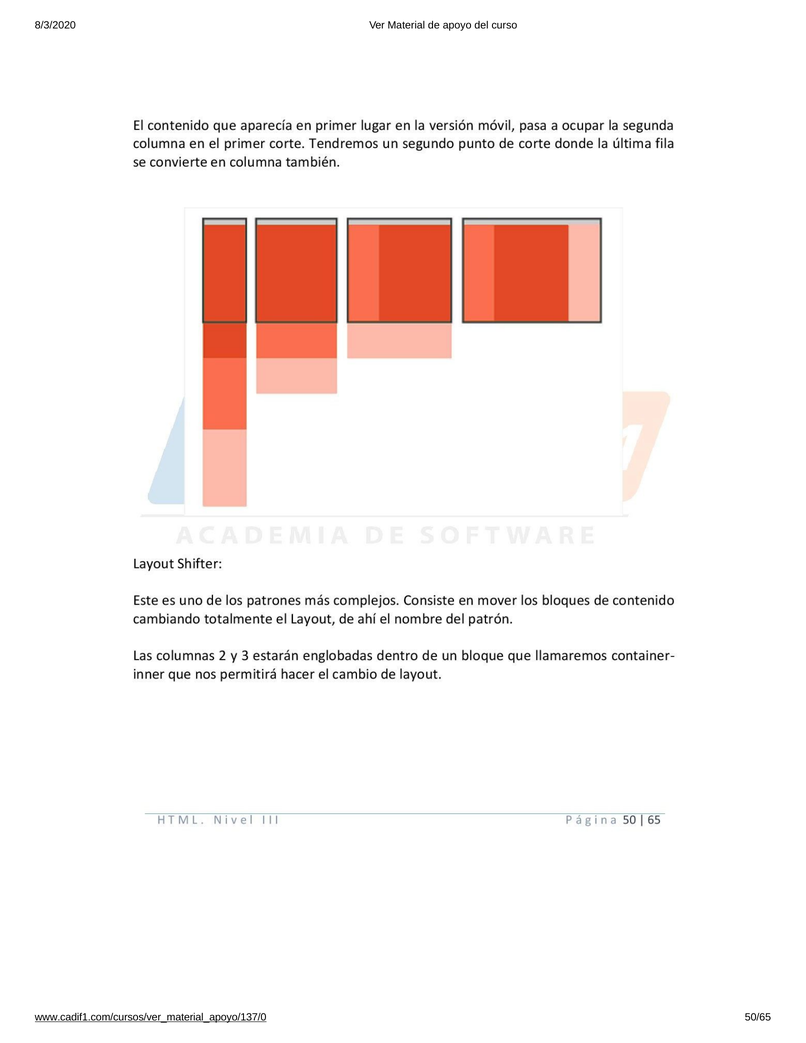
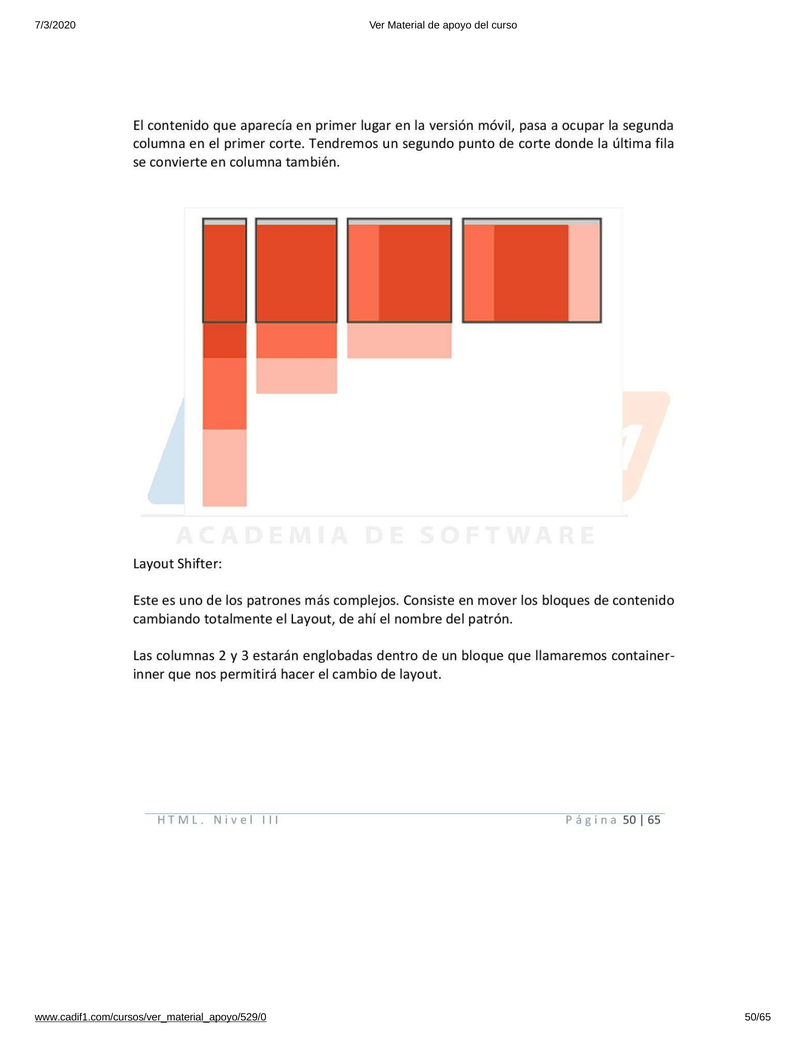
8/3/2020: 8/3/2020 -> 7/3/2020 (55, 25)
www.cadif1.com/cursos/ver_material_apoyo/137/0: www.cadif1.com/cursos/ver_material_apoyo/137/0 -> www.cadif1.com/cursos/ver_material_apoyo/529/0 (151, 1017)
